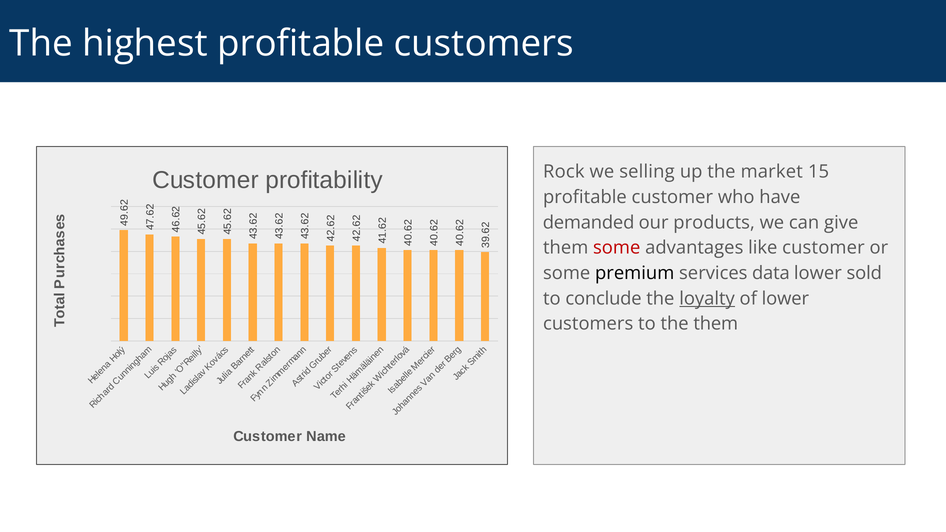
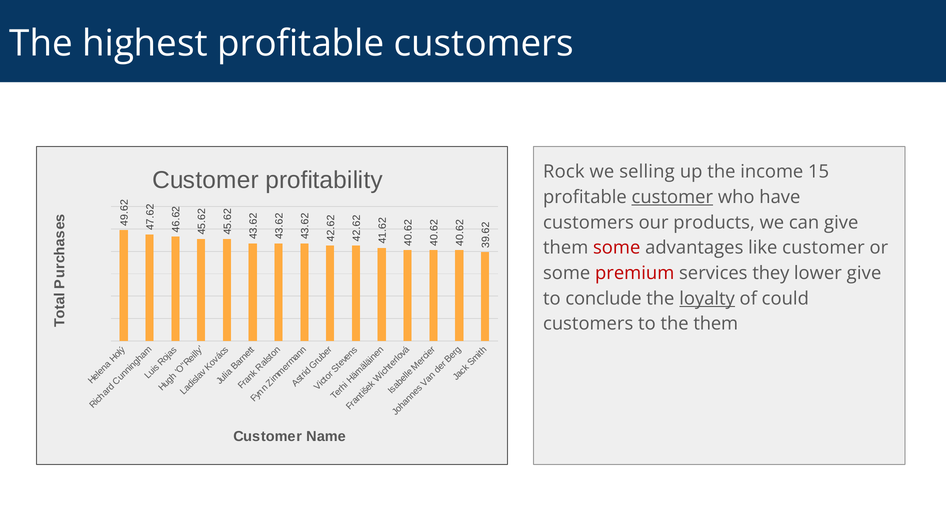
market: market -> income (772, 172)
customer underline: none -> present (672, 197)
demanded: demanded -> customers (588, 223)
premium colour: black -> red (635, 273)
data: data -> they (771, 273)
lower sold: sold -> give (864, 273)
of lower: lower -> could (785, 299)
